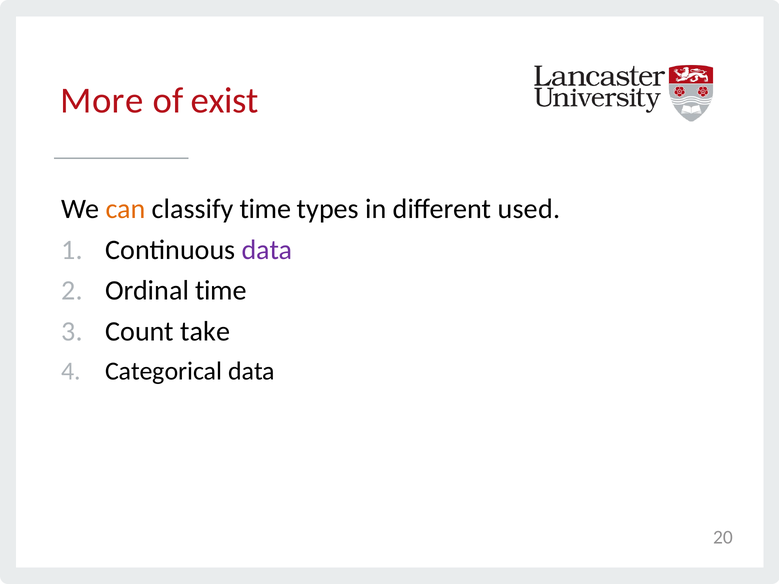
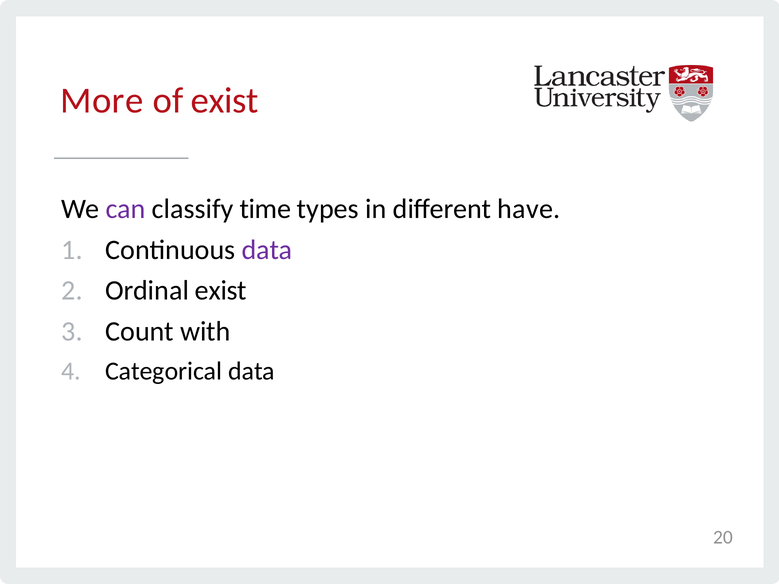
can colour: orange -> purple (126, 209)
used: used -> have (529, 209)
Ordinal time: time -> exist (221, 291)
take: take -> with (205, 332)
